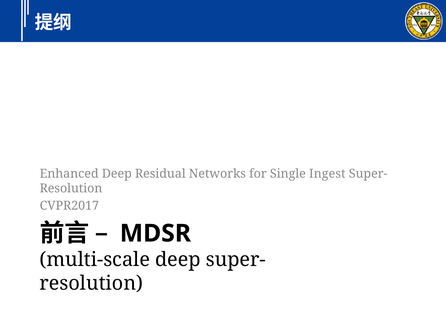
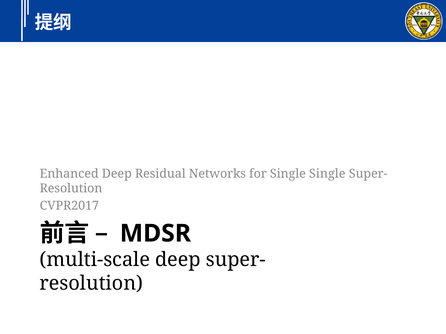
Single Ingest: Ingest -> Single (327, 174)
